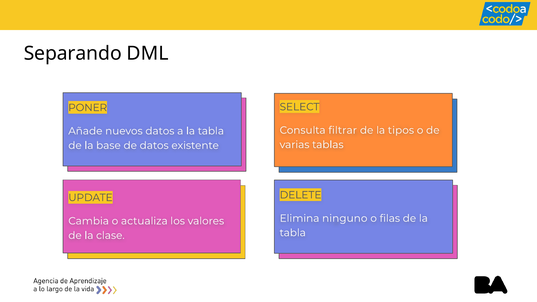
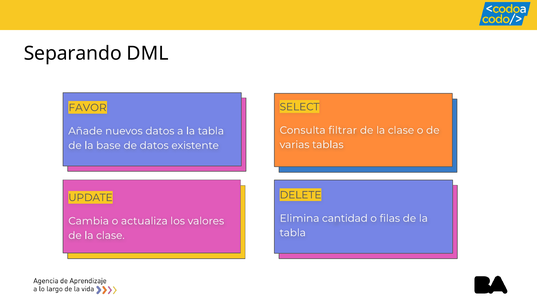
PONER: PONER -> FAVOR (88, 108)
tipos: tipos -> clase (401, 130)
ninguno: ninguno -> cantidad (345, 218)
